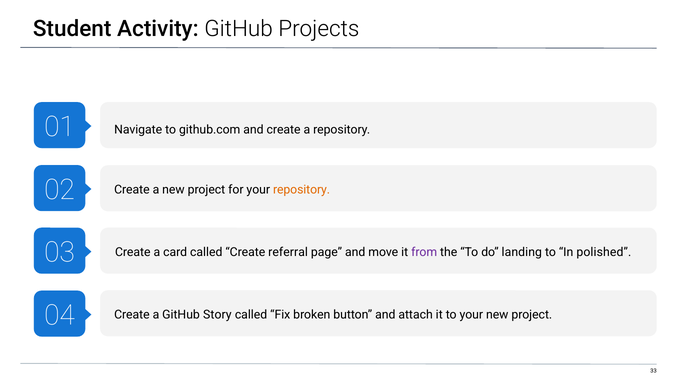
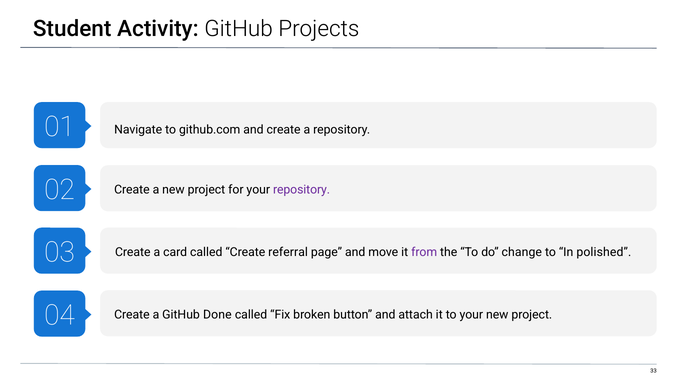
repository colour: orange -> purple (302, 190)
landing: landing -> change (522, 252)
Story: Story -> Done (217, 315)
